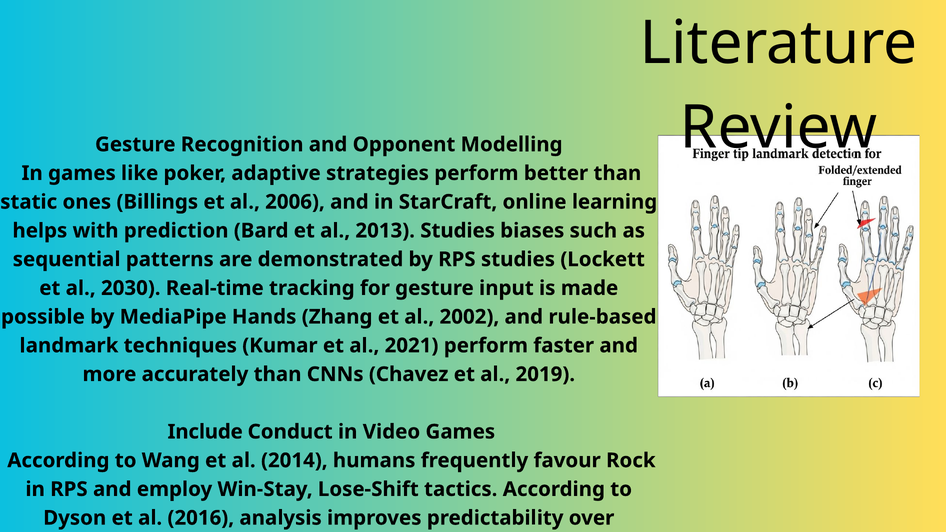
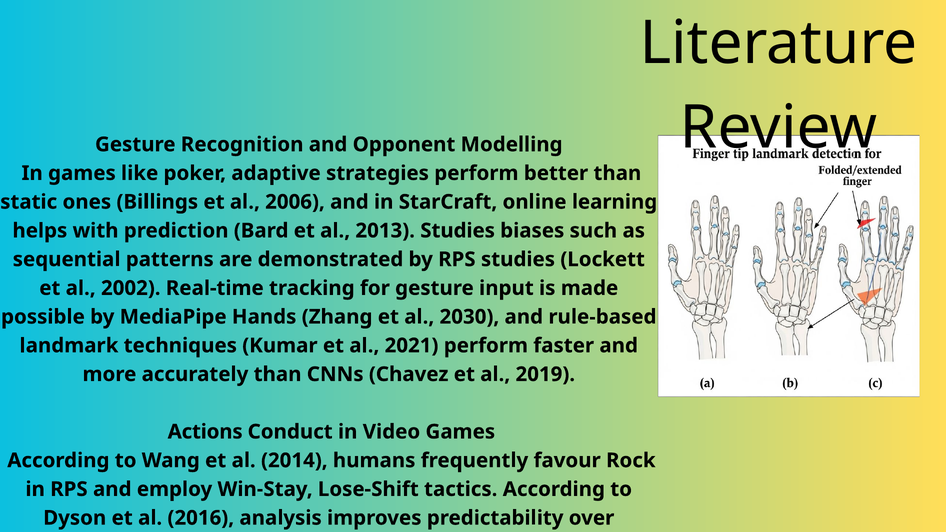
2030: 2030 -> 2002 (131, 288)
2002: 2002 -> 2030 (469, 317)
Include: Include -> Actions (205, 432)
